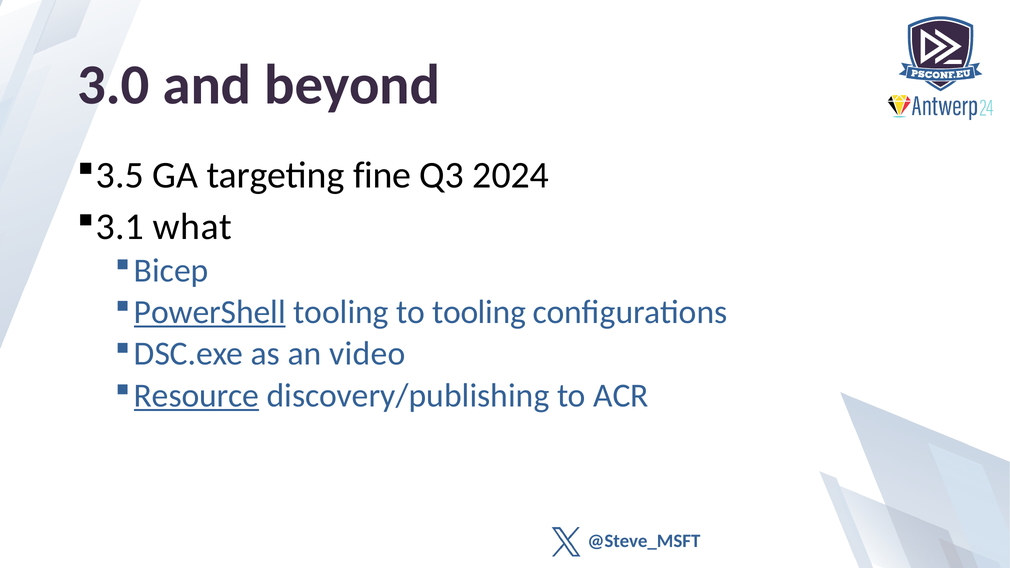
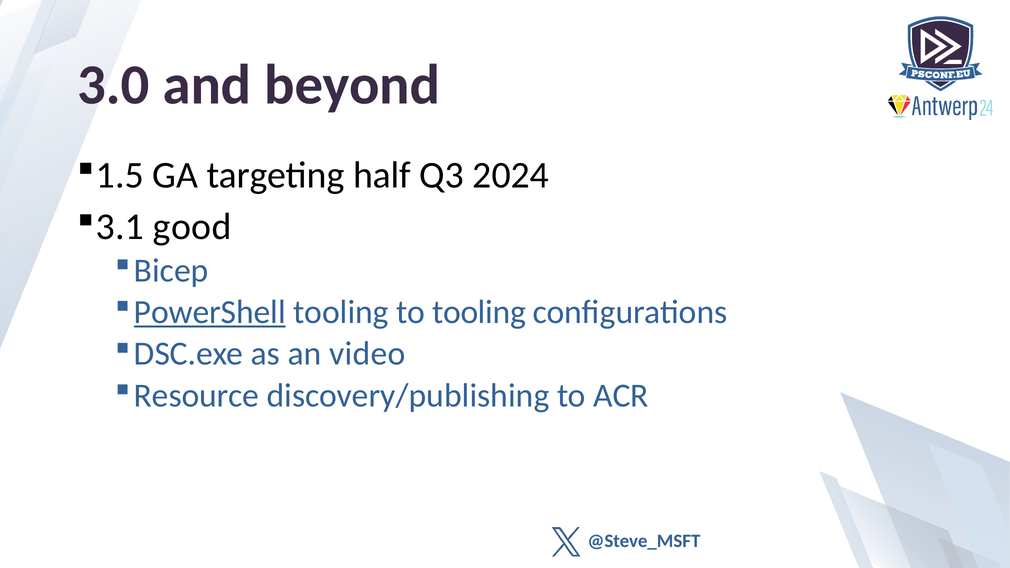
3.5: 3.5 -> 1.5 (120, 175)
fine: fine -> half (382, 175)
what: what -> good (192, 227)
Resource underline: present -> none (196, 396)
